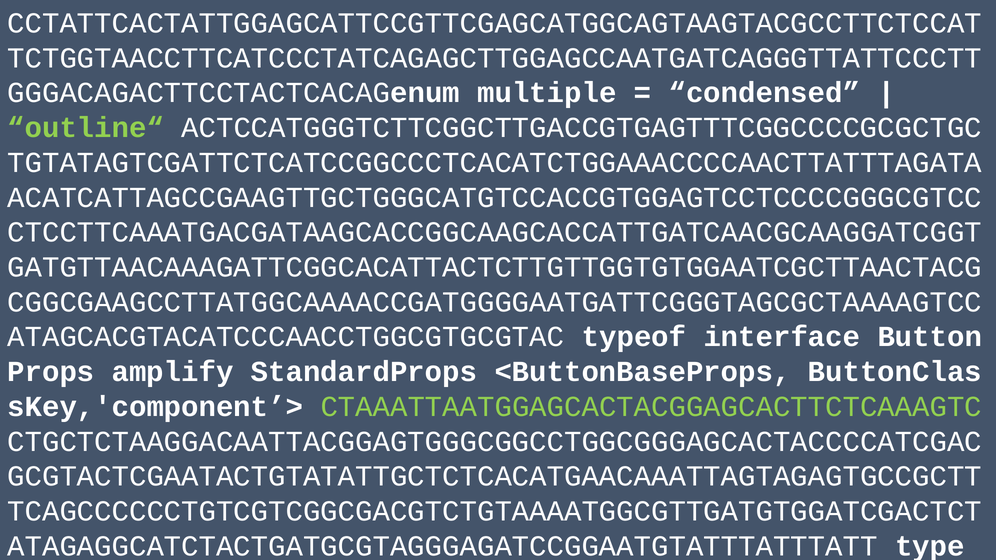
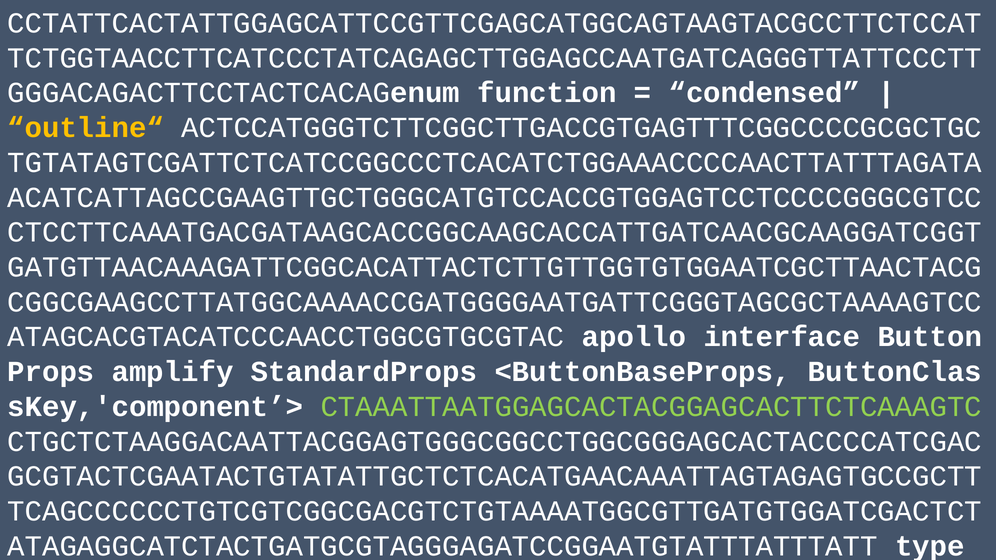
multiple: multiple -> function (547, 93)
outline“ colour: light green -> yellow (86, 128)
typeof: typeof -> apollo (634, 337)
